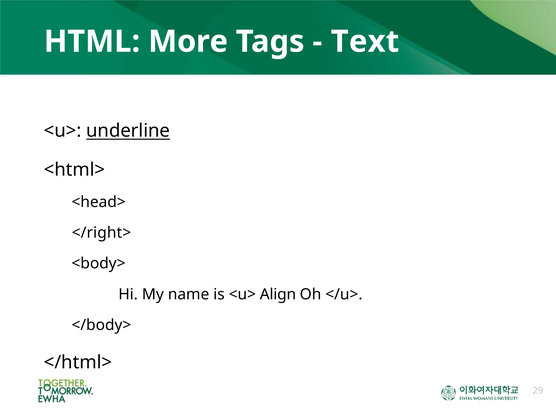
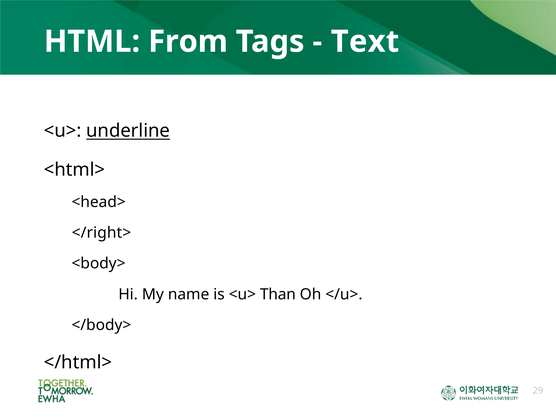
More: More -> From (188, 42)
Align: Align -> Than (278, 294)
